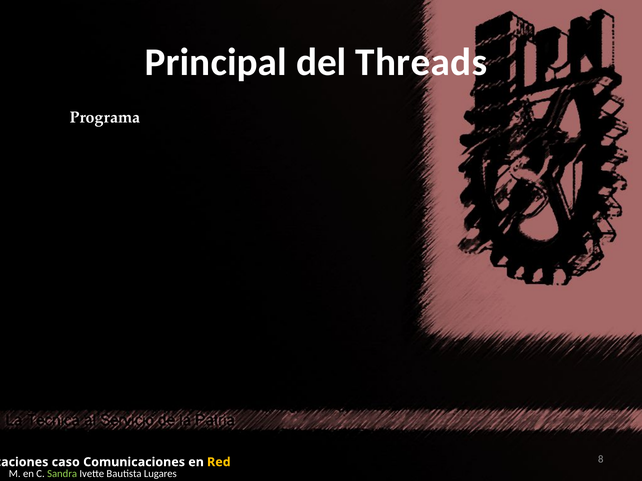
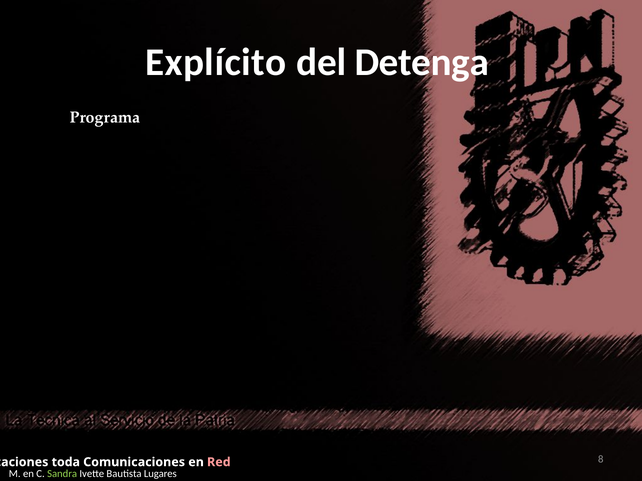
Principal: Principal -> Explícito (216, 62)
Threads: Threads -> Detenga (422, 62)
caso: caso -> toda (66, 463)
Red colour: yellow -> pink (219, 463)
